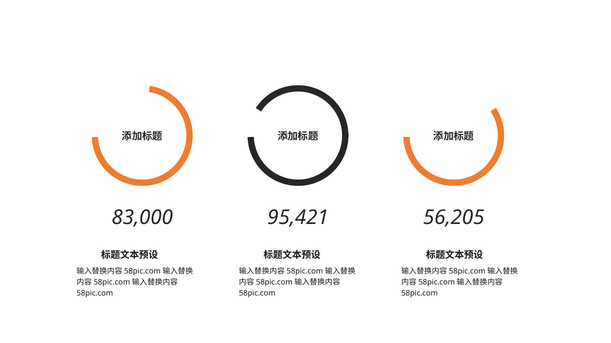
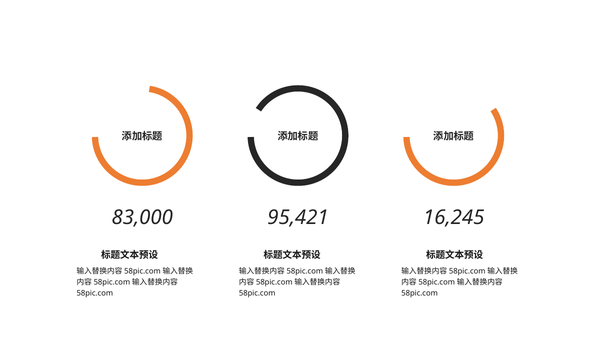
56,205: 56,205 -> 16,245 (454, 218)
